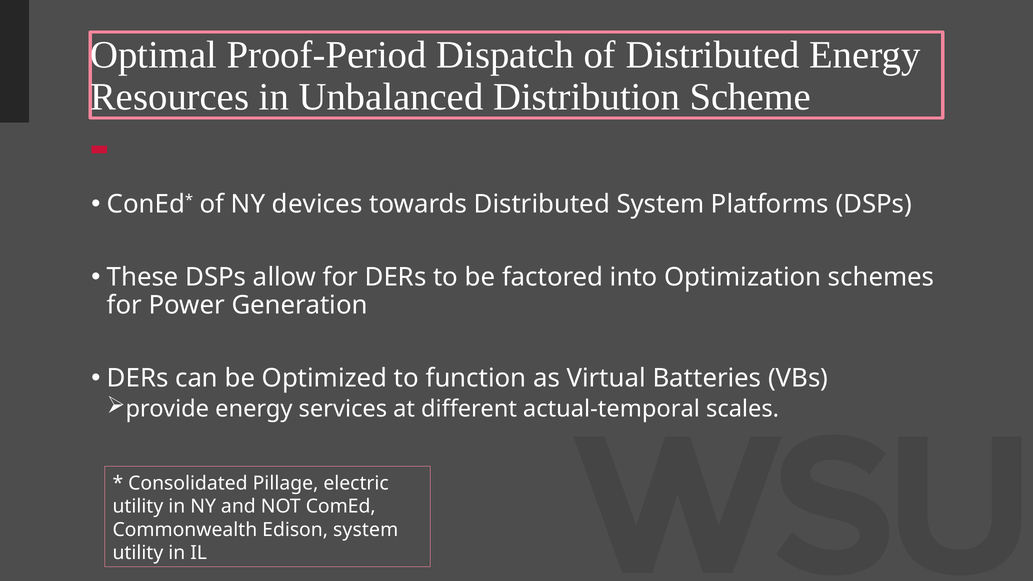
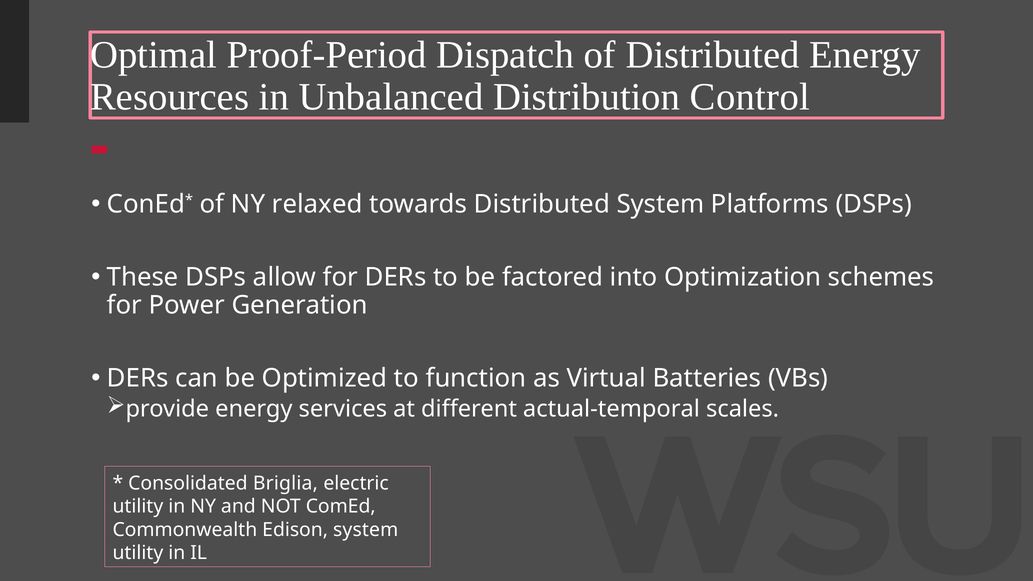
Scheme: Scheme -> Control (750, 97)
devices: devices -> relaxed (317, 204)
Pillage: Pillage -> Briglia (285, 483)
